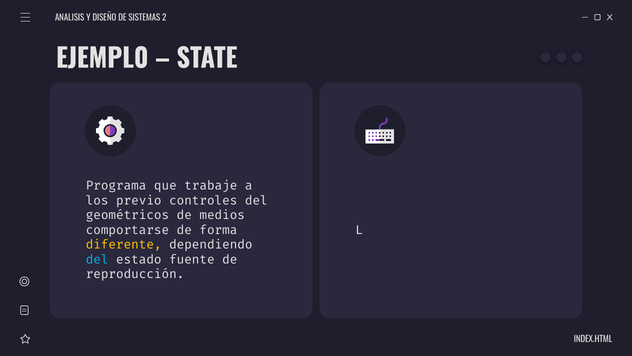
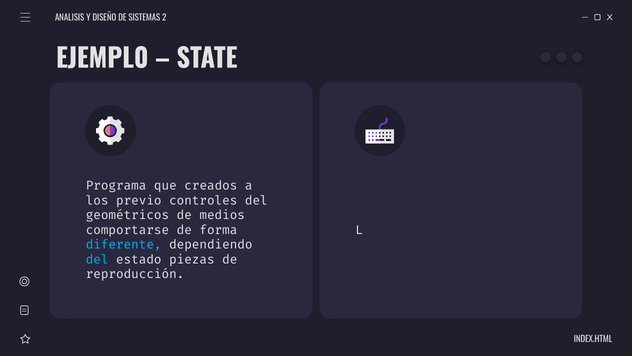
trabaje: trabaje -> creados (211, 185)
diferente colour: yellow -> light blue (124, 244)
fuente: fuente -> piezas (192, 259)
